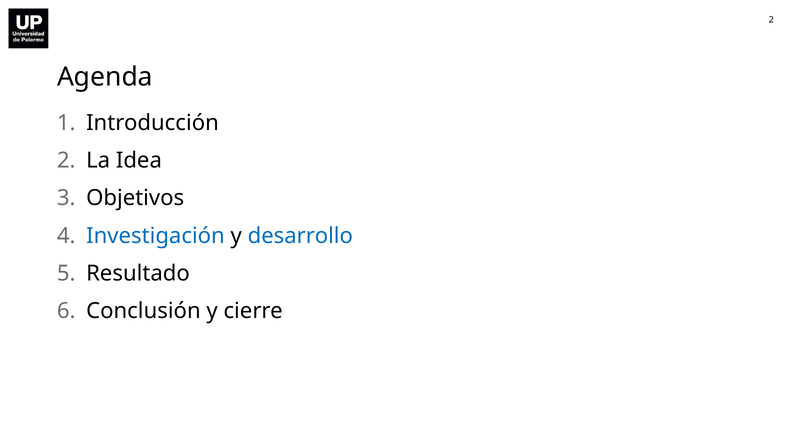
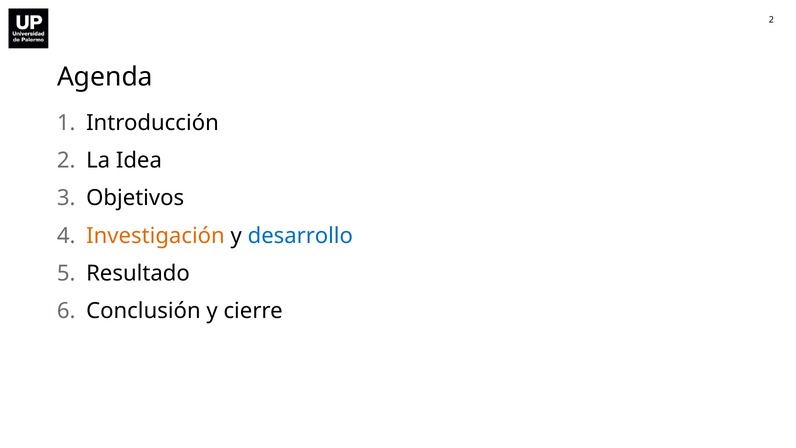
Investigación colour: blue -> orange (155, 236)
